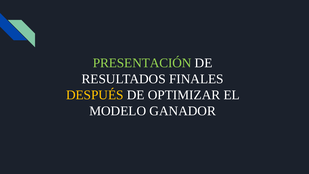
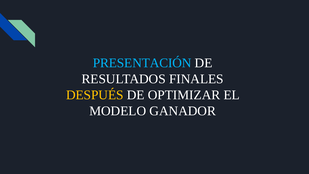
PRESENTACIÓN colour: light green -> light blue (142, 63)
